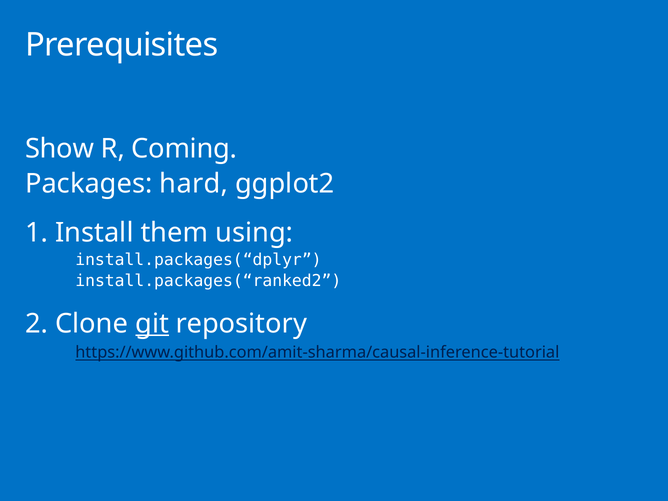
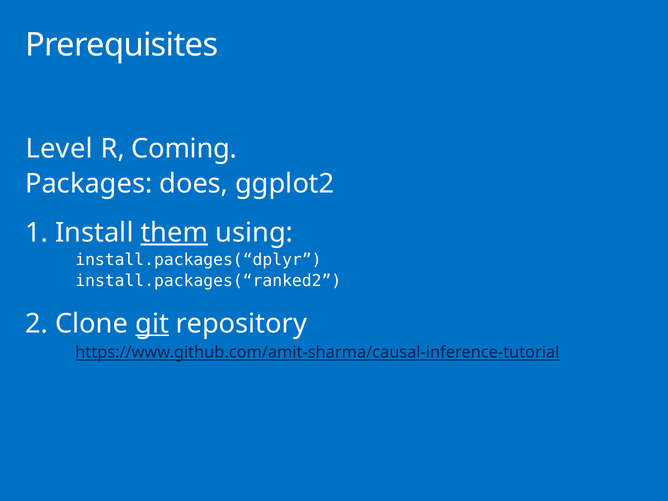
Show: Show -> Level (59, 149)
hard: hard -> does (194, 184)
them underline: none -> present (174, 233)
